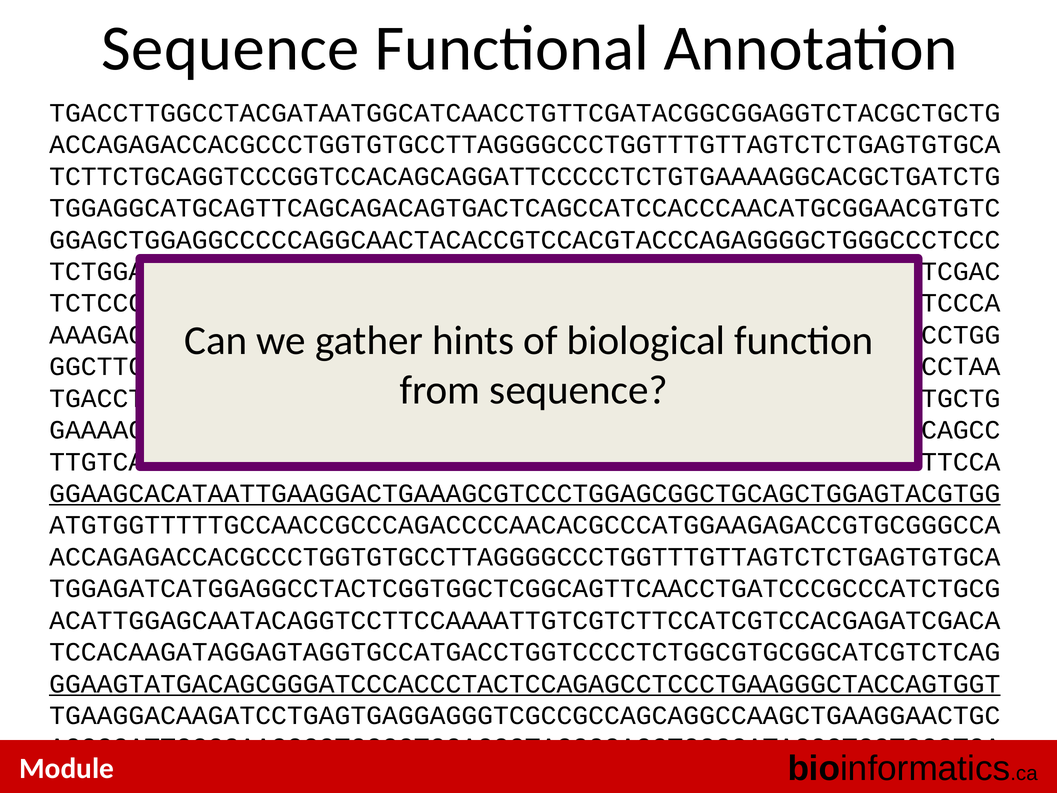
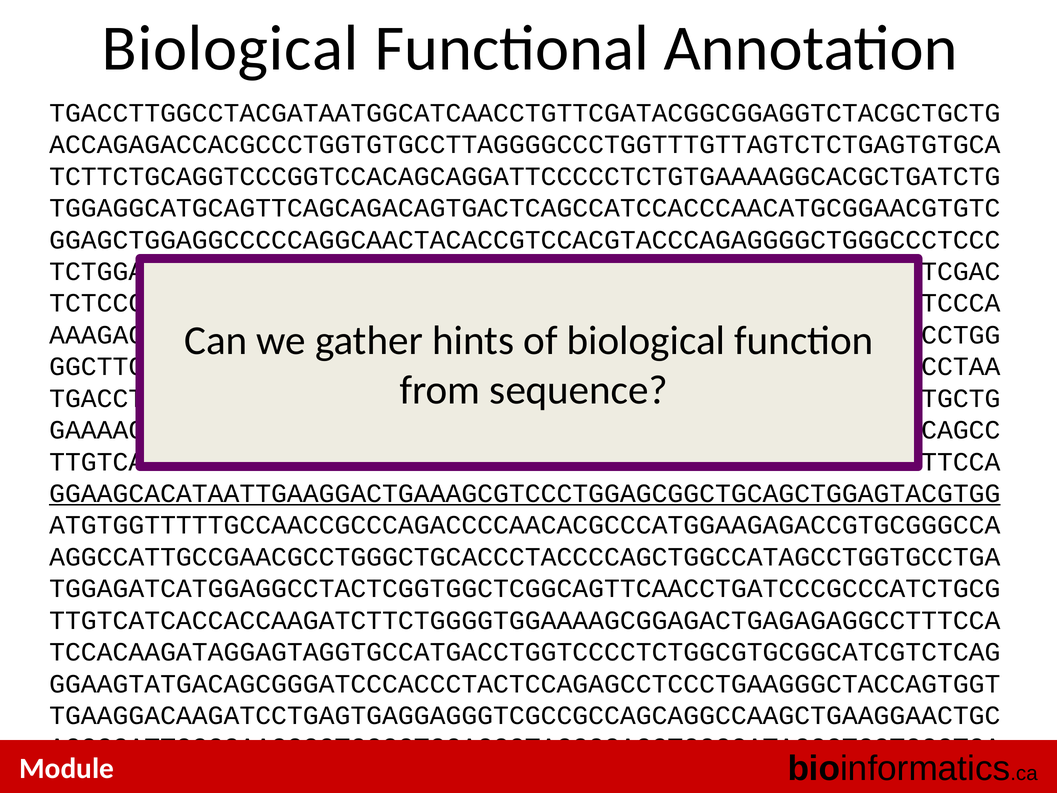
Sequence: Sequence -> Biological (230, 48)
ACCAGAGACCACGCCCTGGTGTGCCTTAGGGGCCCTGGTTTGTTAGTCTCTGAGTGTGCA: ACCAGAGACCACGCCCTGGTGTGCCTTAGGGGCCCTGGTTTGTTAGTCTCTGAGTGTGCA -> AGGCCATTGCCGAACGCCTGGGCTGCACCCTACCCCAGCTGGCCATAGCCTGGTGCCTGA (525, 557)
ACATTGGAGCAATACAGGTCCTTCCAAAATTGTCGTCTTCCATCGTCCACGAGATCGACA: ACATTGGAGCAATACAGGTCCTTCCAAAATTGTCGTCTTCCATCGTCCACGAGATCGACA -> TTGTCATCACCACCAAGATCTTCTGGGGTGGAAAAGCGGAGACTGAGAGAGGCCTTTCCA (525, 620)
GGAAGTATGACAGCGGGATCCCACCCTACTCCAGAGCCTCCCTGAAGGGCTACCAGTGGT underline: present -> none (525, 684)
